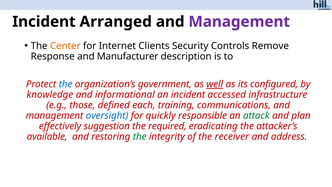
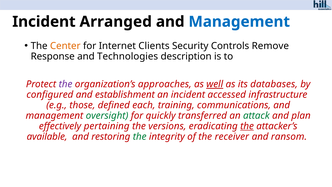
Management colour: purple -> blue (239, 22)
Manufacturer: Manufacturer -> Technologies (128, 56)
the colour: blue -> purple (66, 84)
government: government -> approaches (165, 84)
configured: configured -> databases (274, 84)
knowledge: knowledge -> configured (50, 95)
informational: informational -> establishment (125, 95)
oversight colour: blue -> green (107, 115)
responsible: responsible -> transferred (203, 115)
suggestion: suggestion -> pertaining (107, 126)
required: required -> versions (167, 126)
the underline: none -> present (247, 126)
address: address -> ransom (289, 136)
